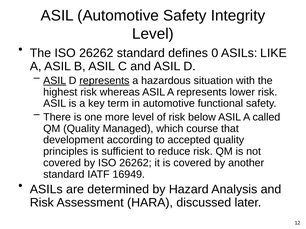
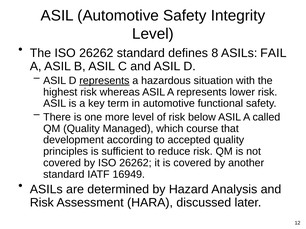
0: 0 -> 8 (215, 53)
LIKE: LIKE -> FAIL (273, 53)
ASIL underline: present -> none (55, 81)
